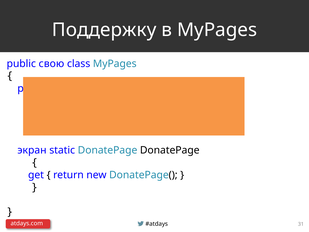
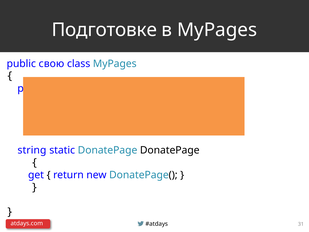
Поддержку: Поддержку -> Подготовке (104, 30)
экран: экран -> string (32, 150)
